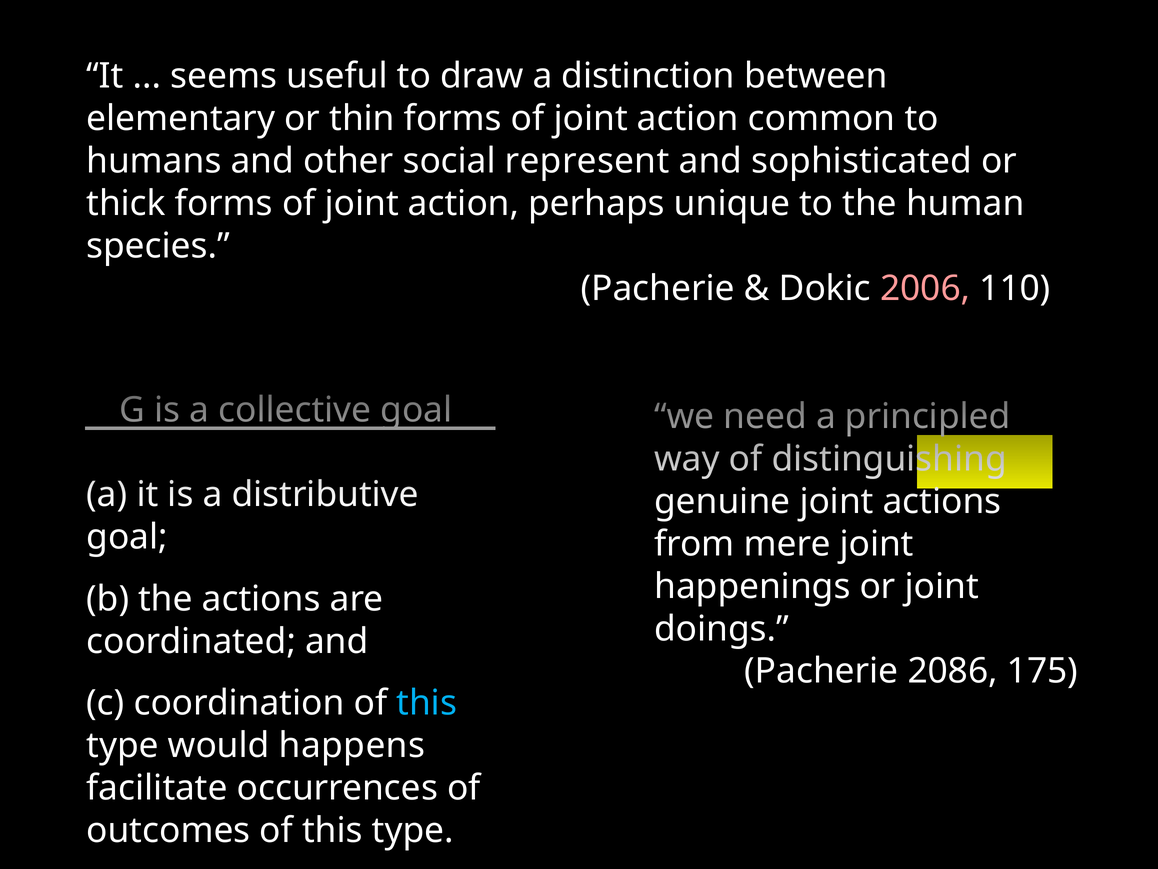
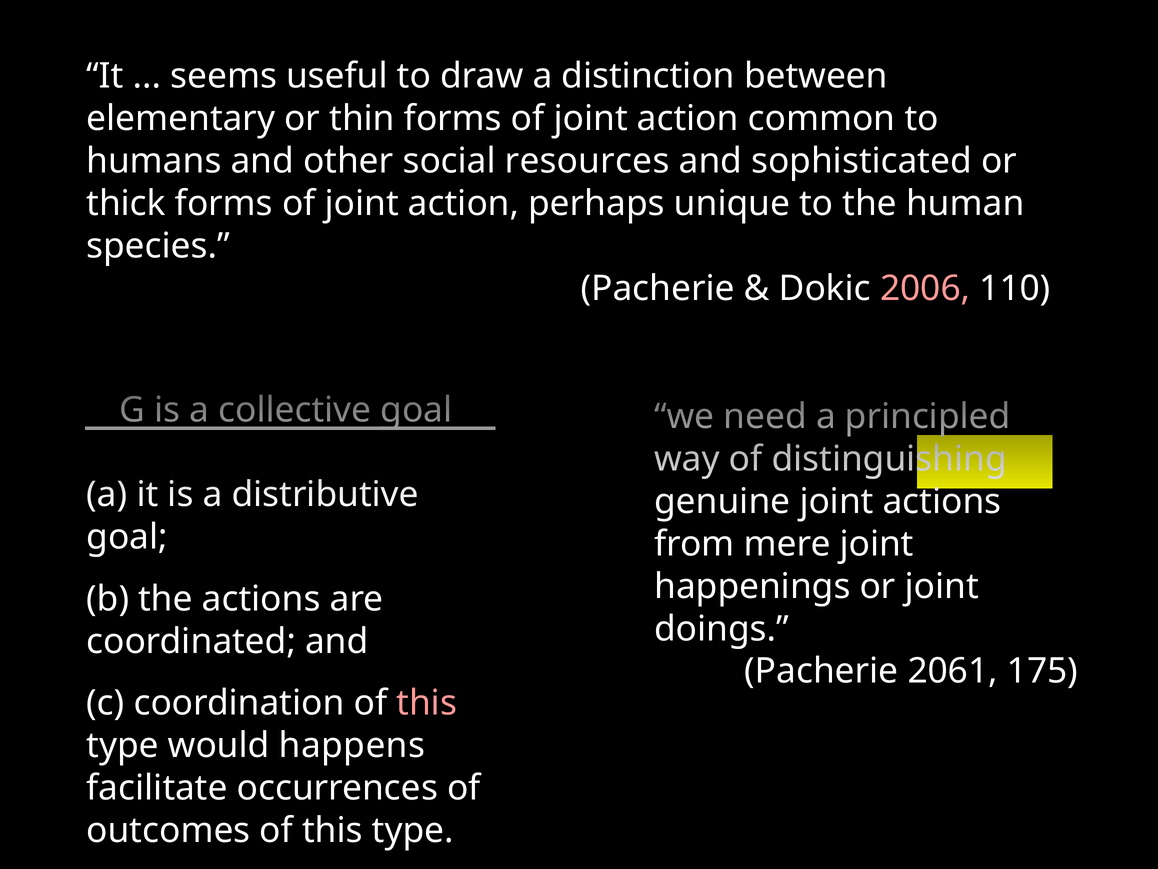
represent: represent -> resources (587, 161)
2086: 2086 -> 2061 (953, 671)
this colour: light blue -> pink (427, 703)
